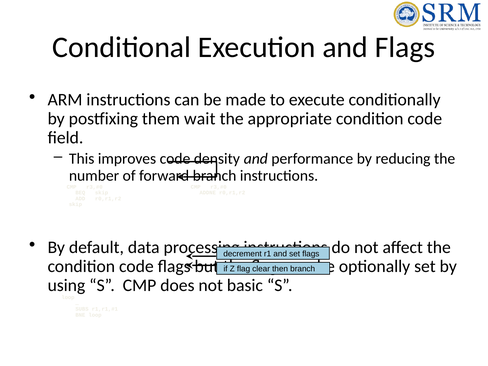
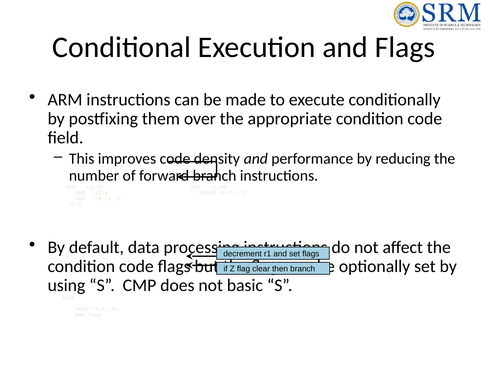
wait: wait -> over (200, 119)
